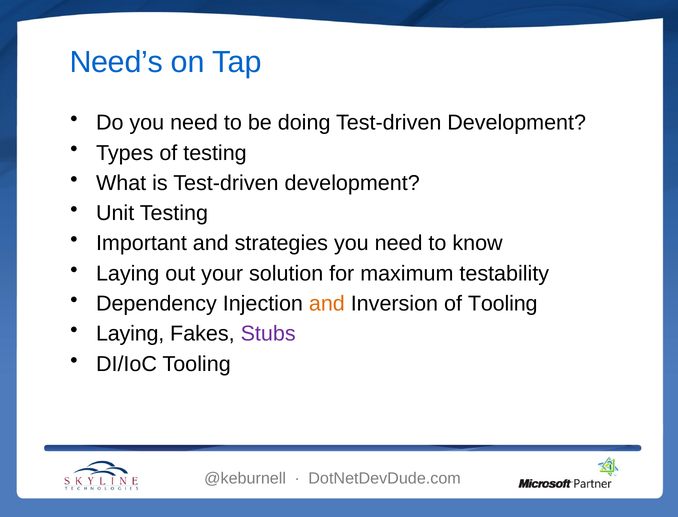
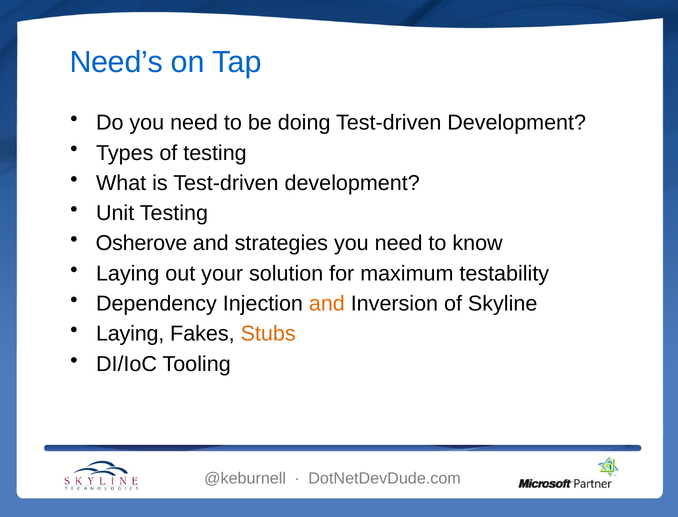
Important: Important -> Osherove (142, 243)
of Tooling: Tooling -> Skyline (503, 303)
Stubs colour: purple -> orange (268, 334)
